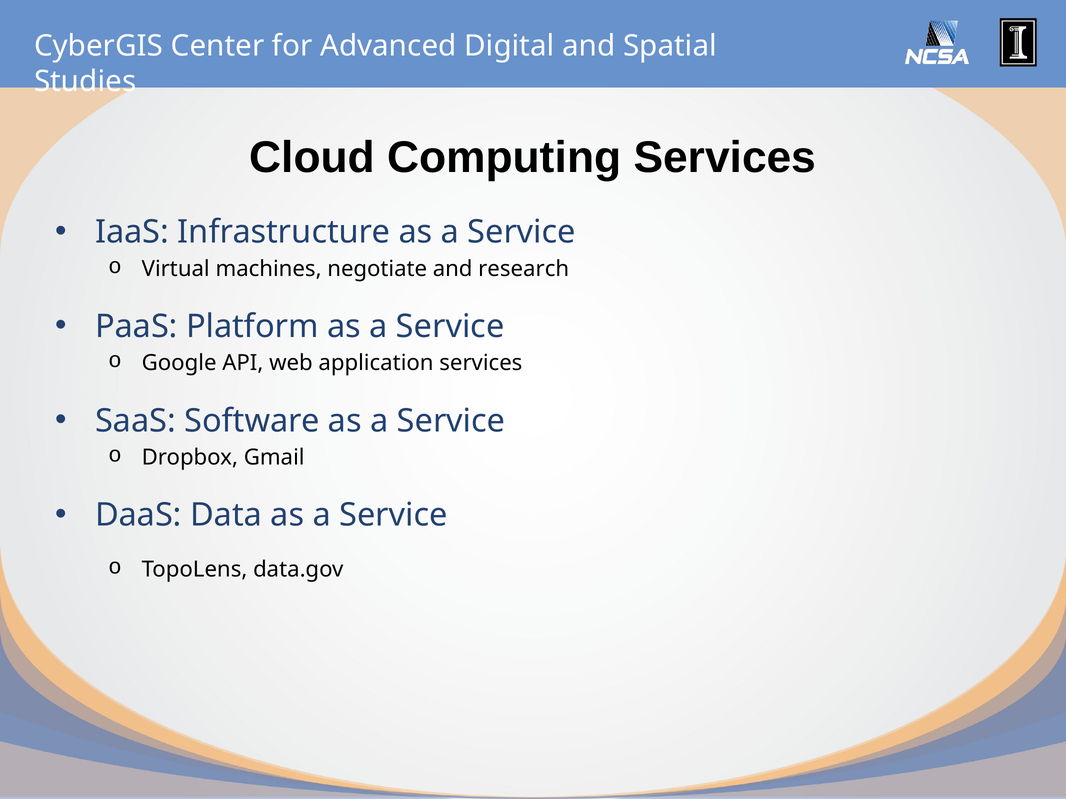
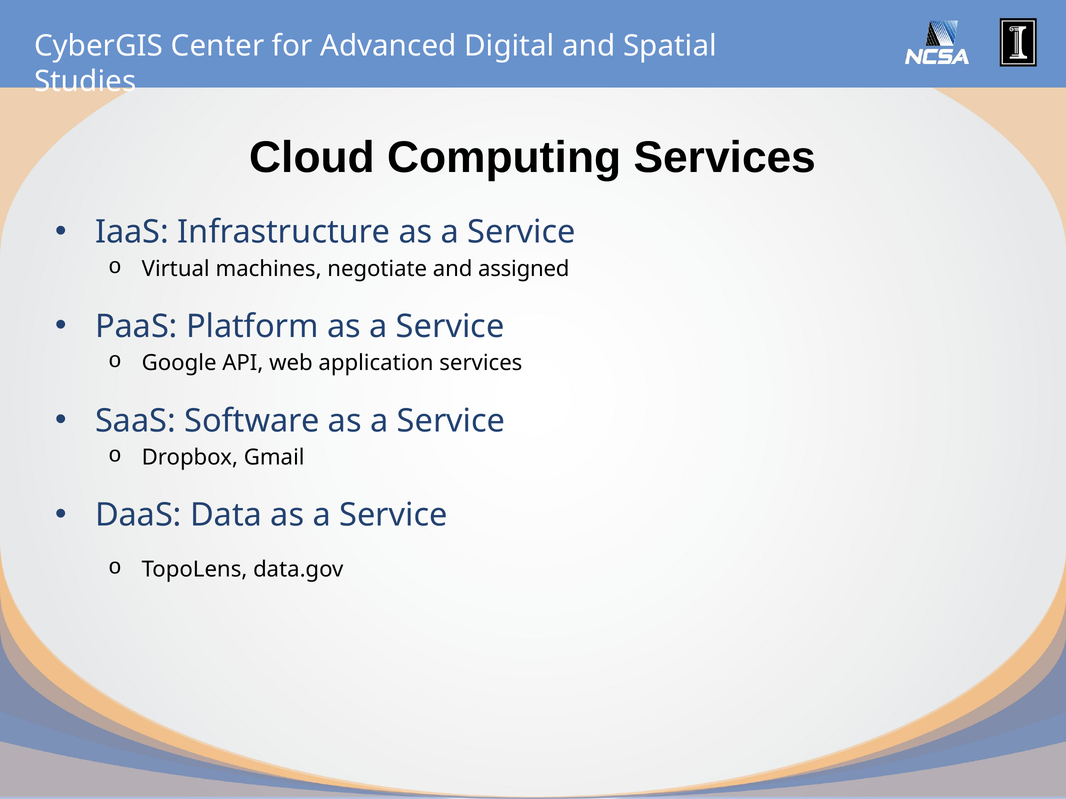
research: research -> assigned (524, 269)
